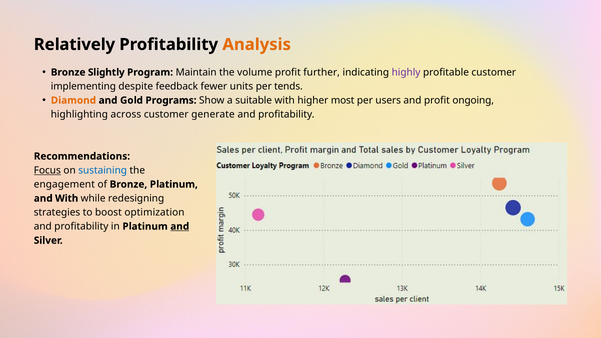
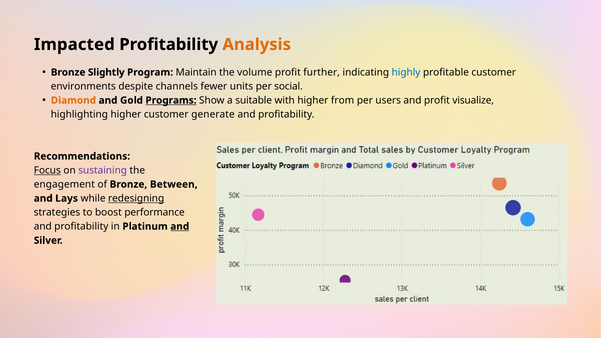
Relatively: Relatively -> Impacted (74, 44)
highly colour: purple -> blue (406, 72)
implementing: implementing -> environments (83, 86)
feedback: feedback -> channels (177, 86)
tends: tends -> social (288, 86)
Programs underline: none -> present (171, 100)
most: most -> from (343, 100)
ongoing: ongoing -> visualize (473, 100)
highlighting across: across -> higher (126, 114)
sustaining colour: blue -> purple (103, 170)
Bronze Platinum: Platinum -> Between (174, 184)
and With: With -> Lays (67, 198)
redesigning underline: none -> present (136, 198)
optimization: optimization -> performance (155, 212)
